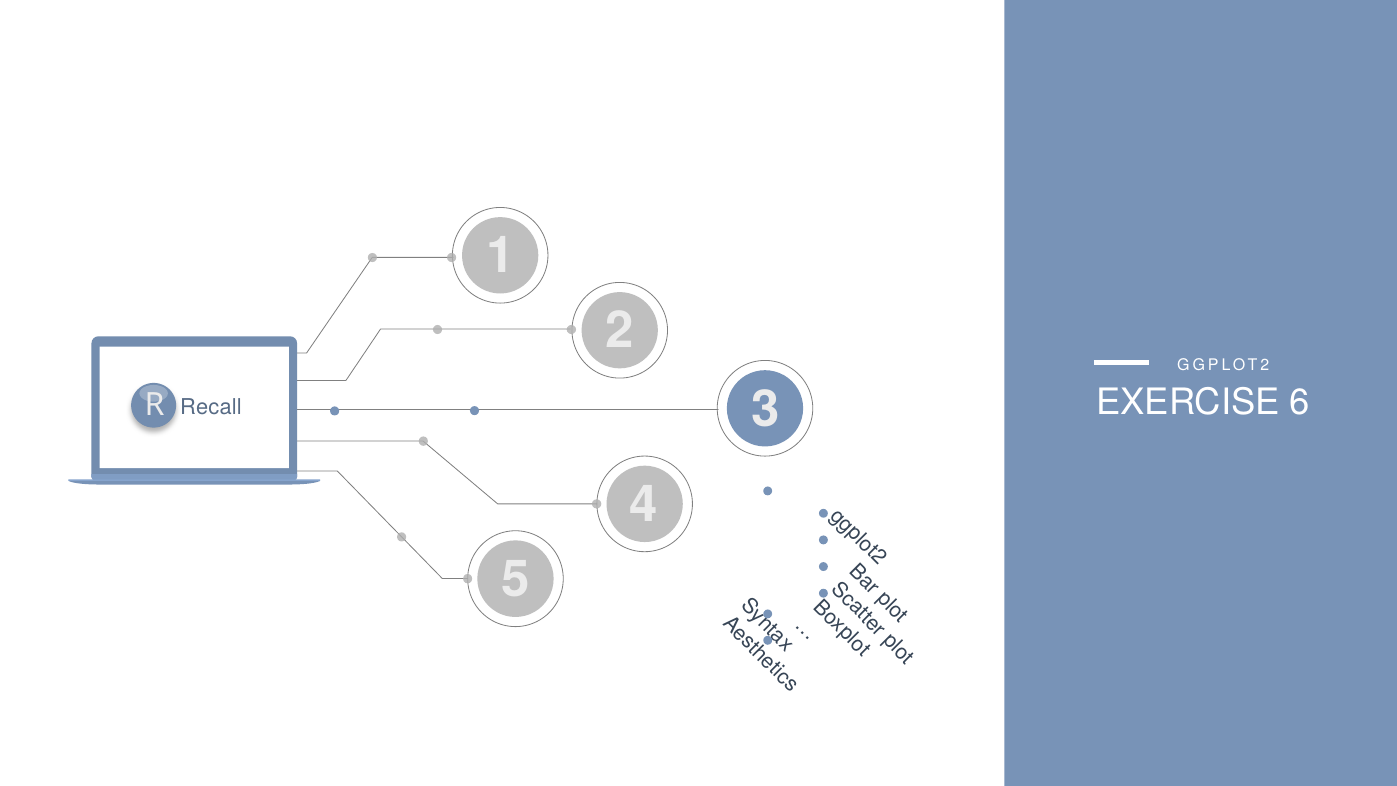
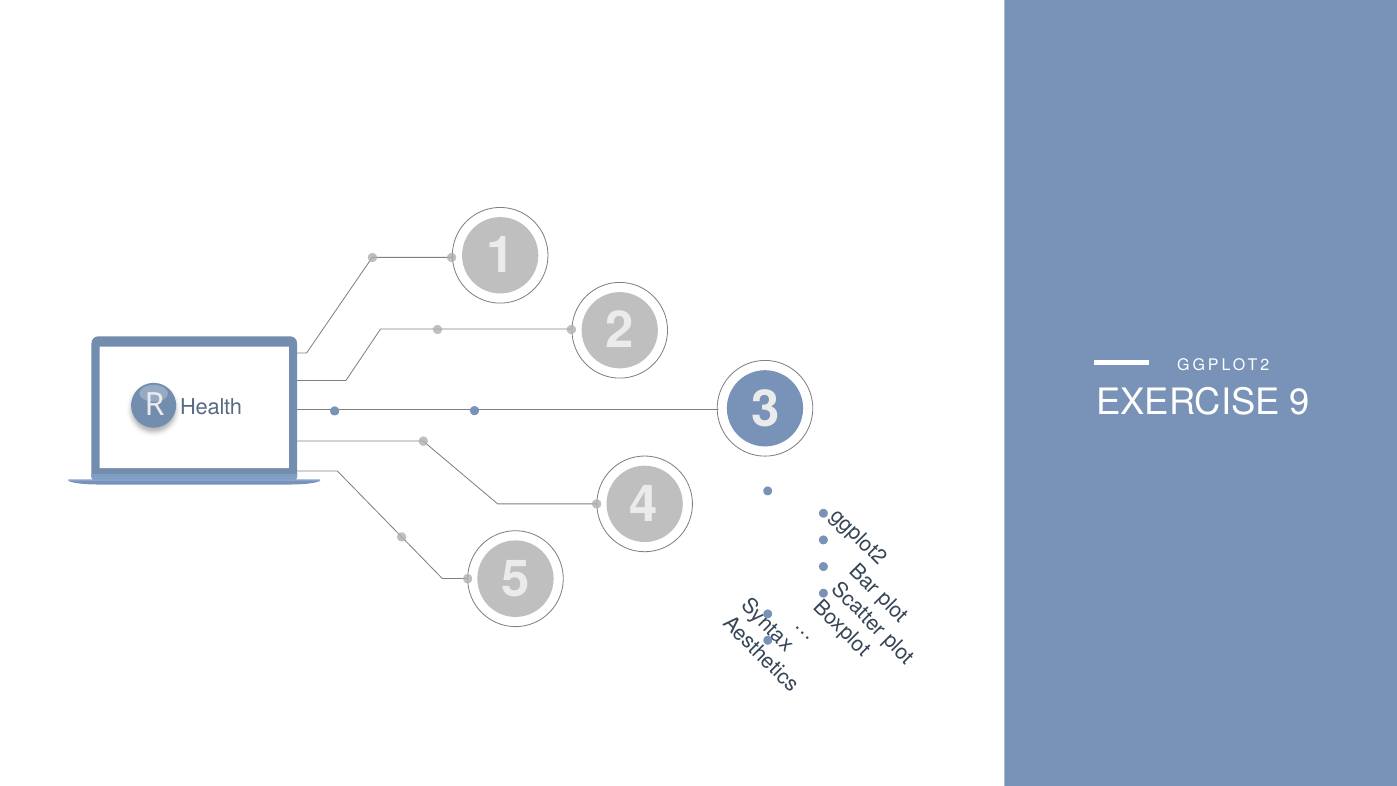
6: 6 -> 9 (1300, 403)
Recall: Recall -> Health (211, 408)
